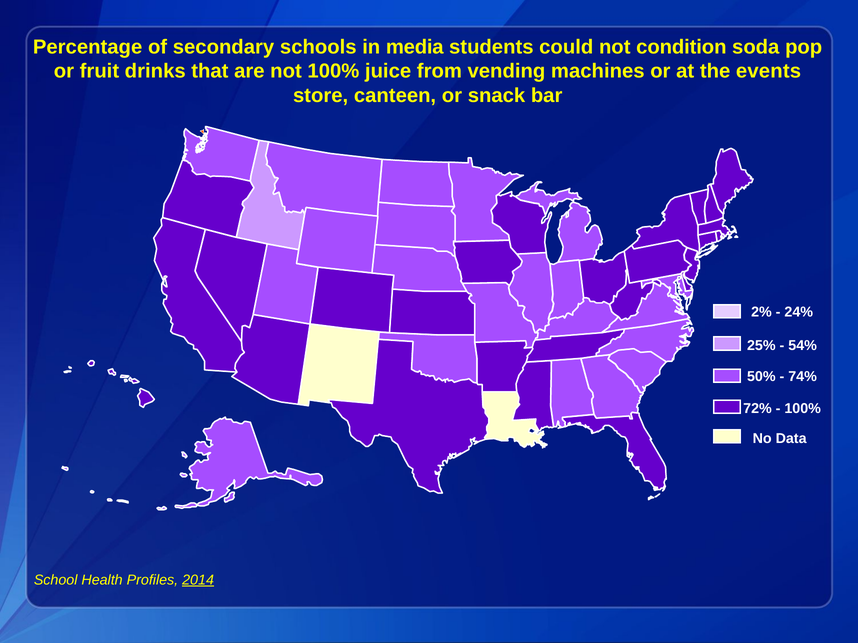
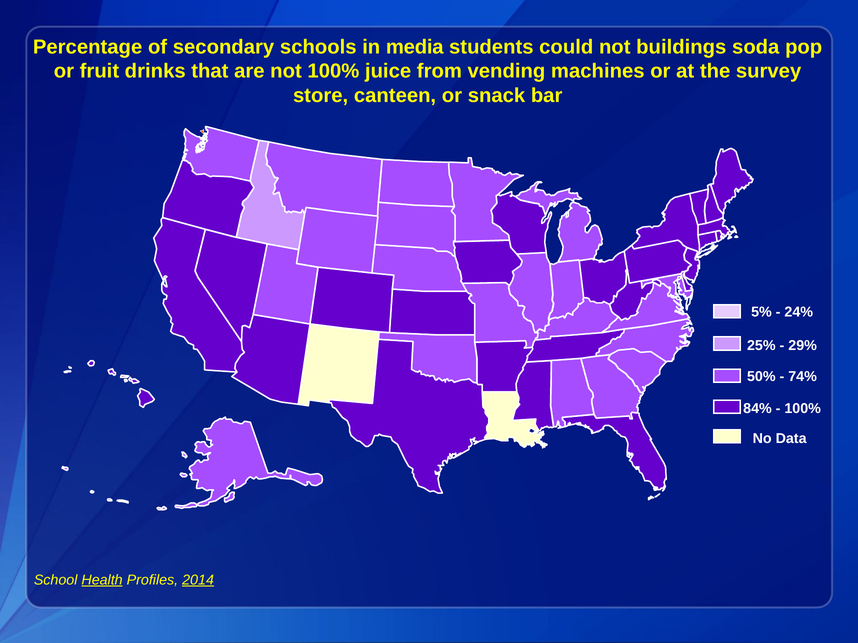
condition: condition -> buildings (681, 47)
events: events -> survey (769, 71)
2%: 2% -> 5% (761, 312)
54%: 54% -> 29% (803, 346)
72%: 72% -> 84% (757, 409)
Health underline: none -> present (102, 580)
